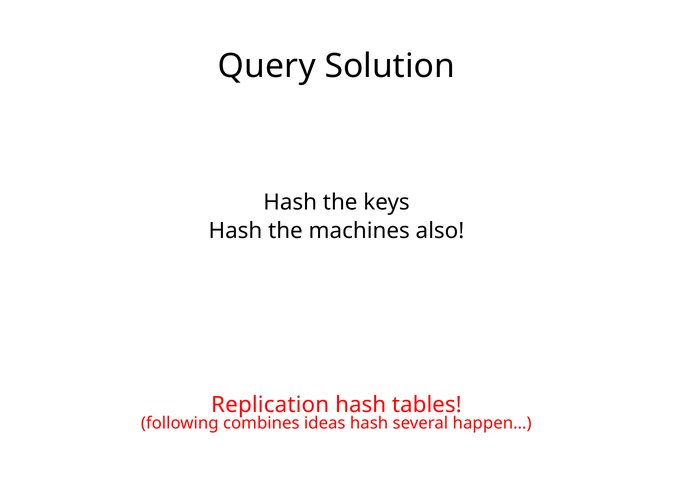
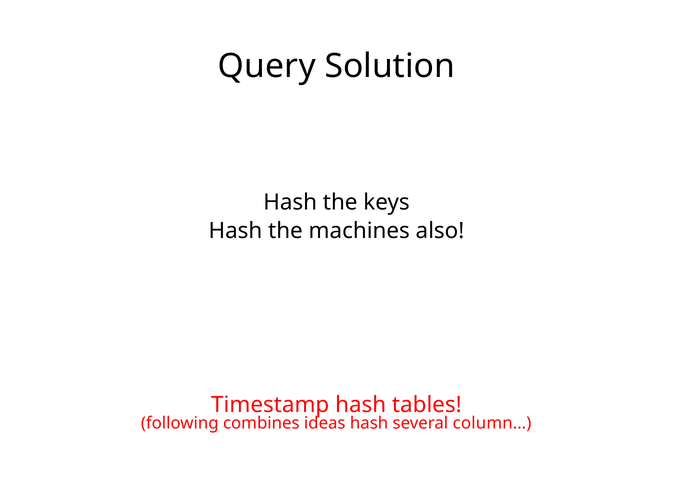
Replication: Replication -> Timestamp (270, 405)
happen…: happen… -> column… (492, 424)
